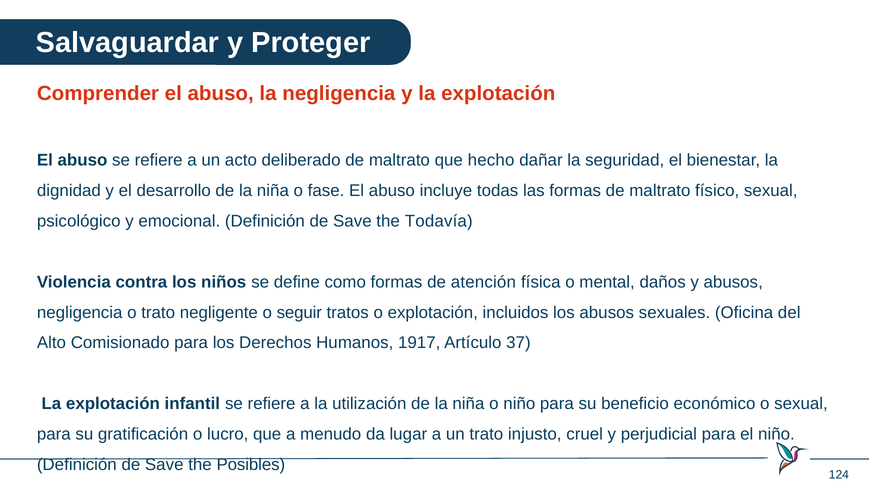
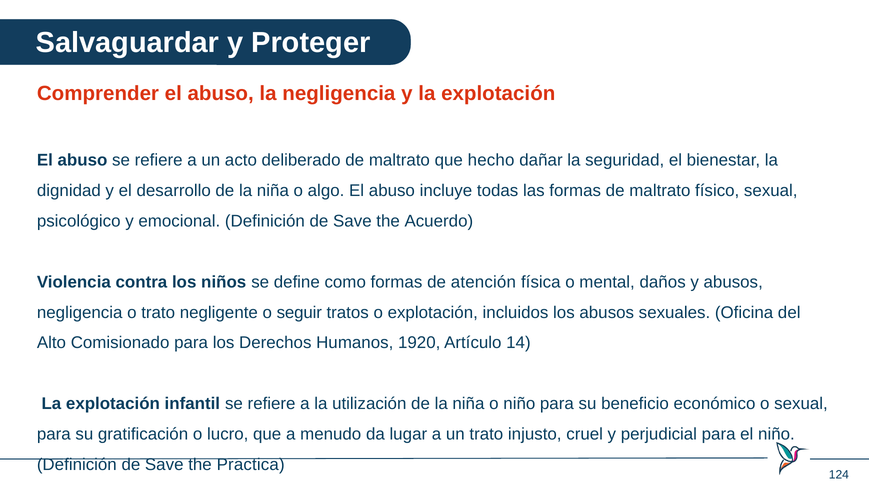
fase: fase -> algo (326, 191)
Todavía: Todavía -> Acuerdo (439, 221)
1917: 1917 -> 1920 (419, 343)
37: 37 -> 14 (518, 343)
Posibles: Posibles -> Practica (251, 464)
